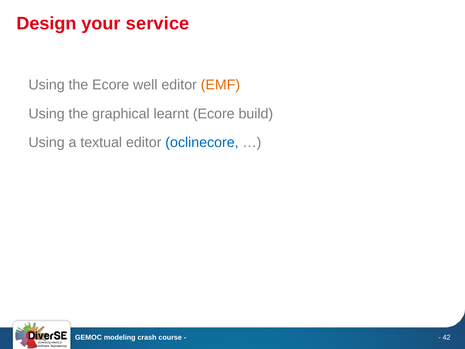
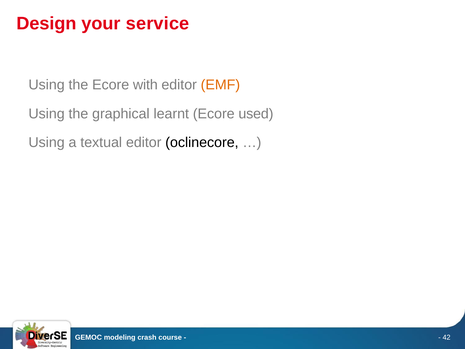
well: well -> with (145, 85)
build: build -> used (256, 114)
oclinecore colour: blue -> black (202, 143)
